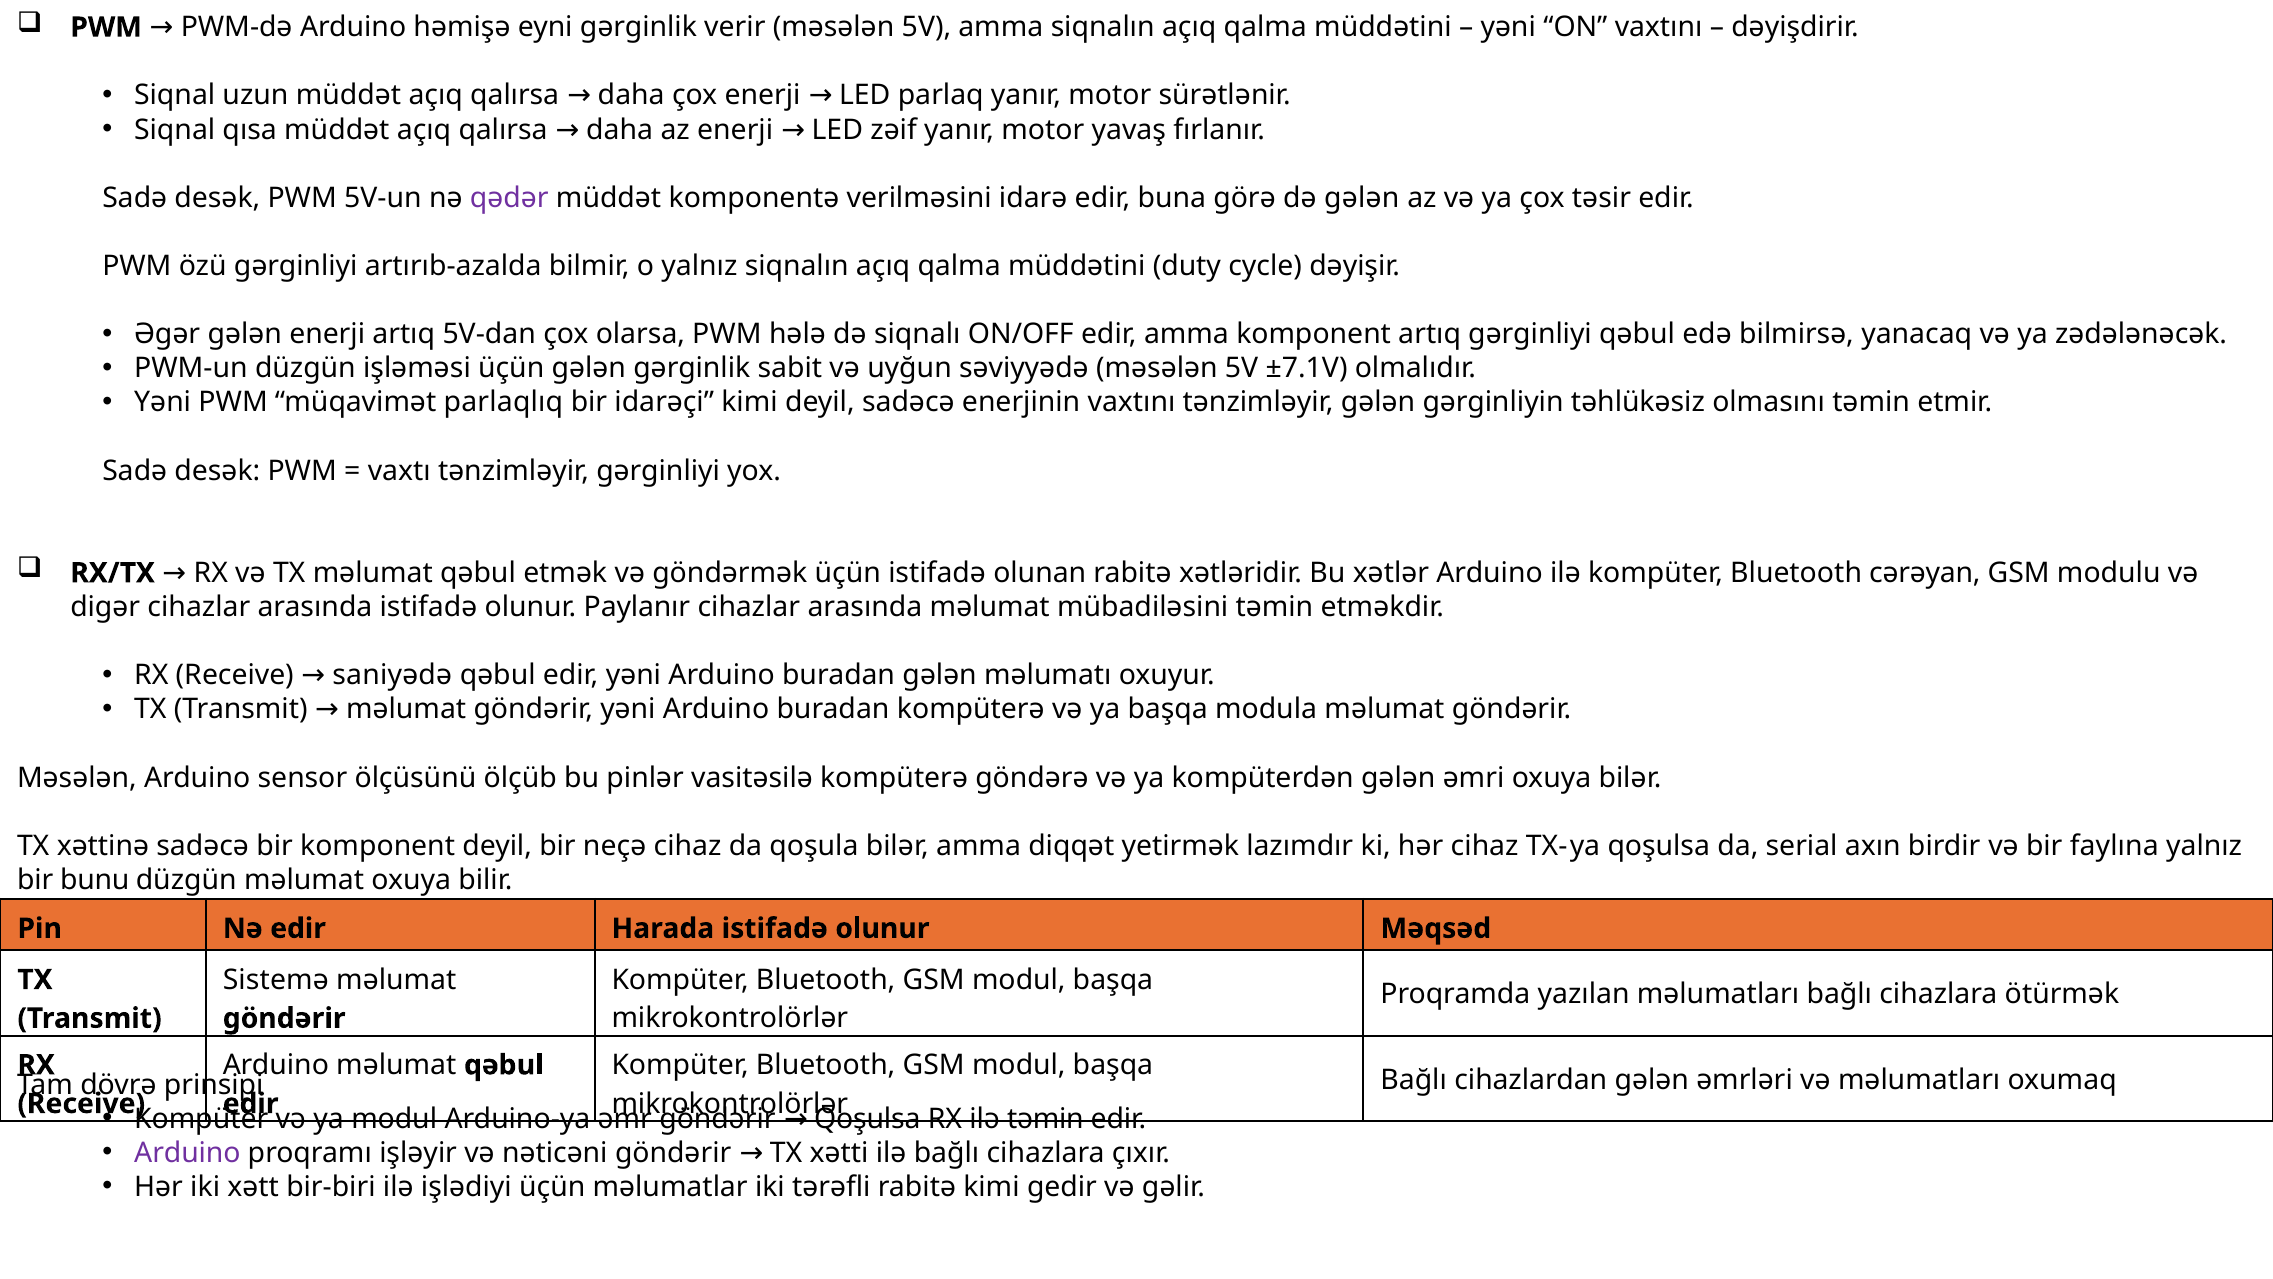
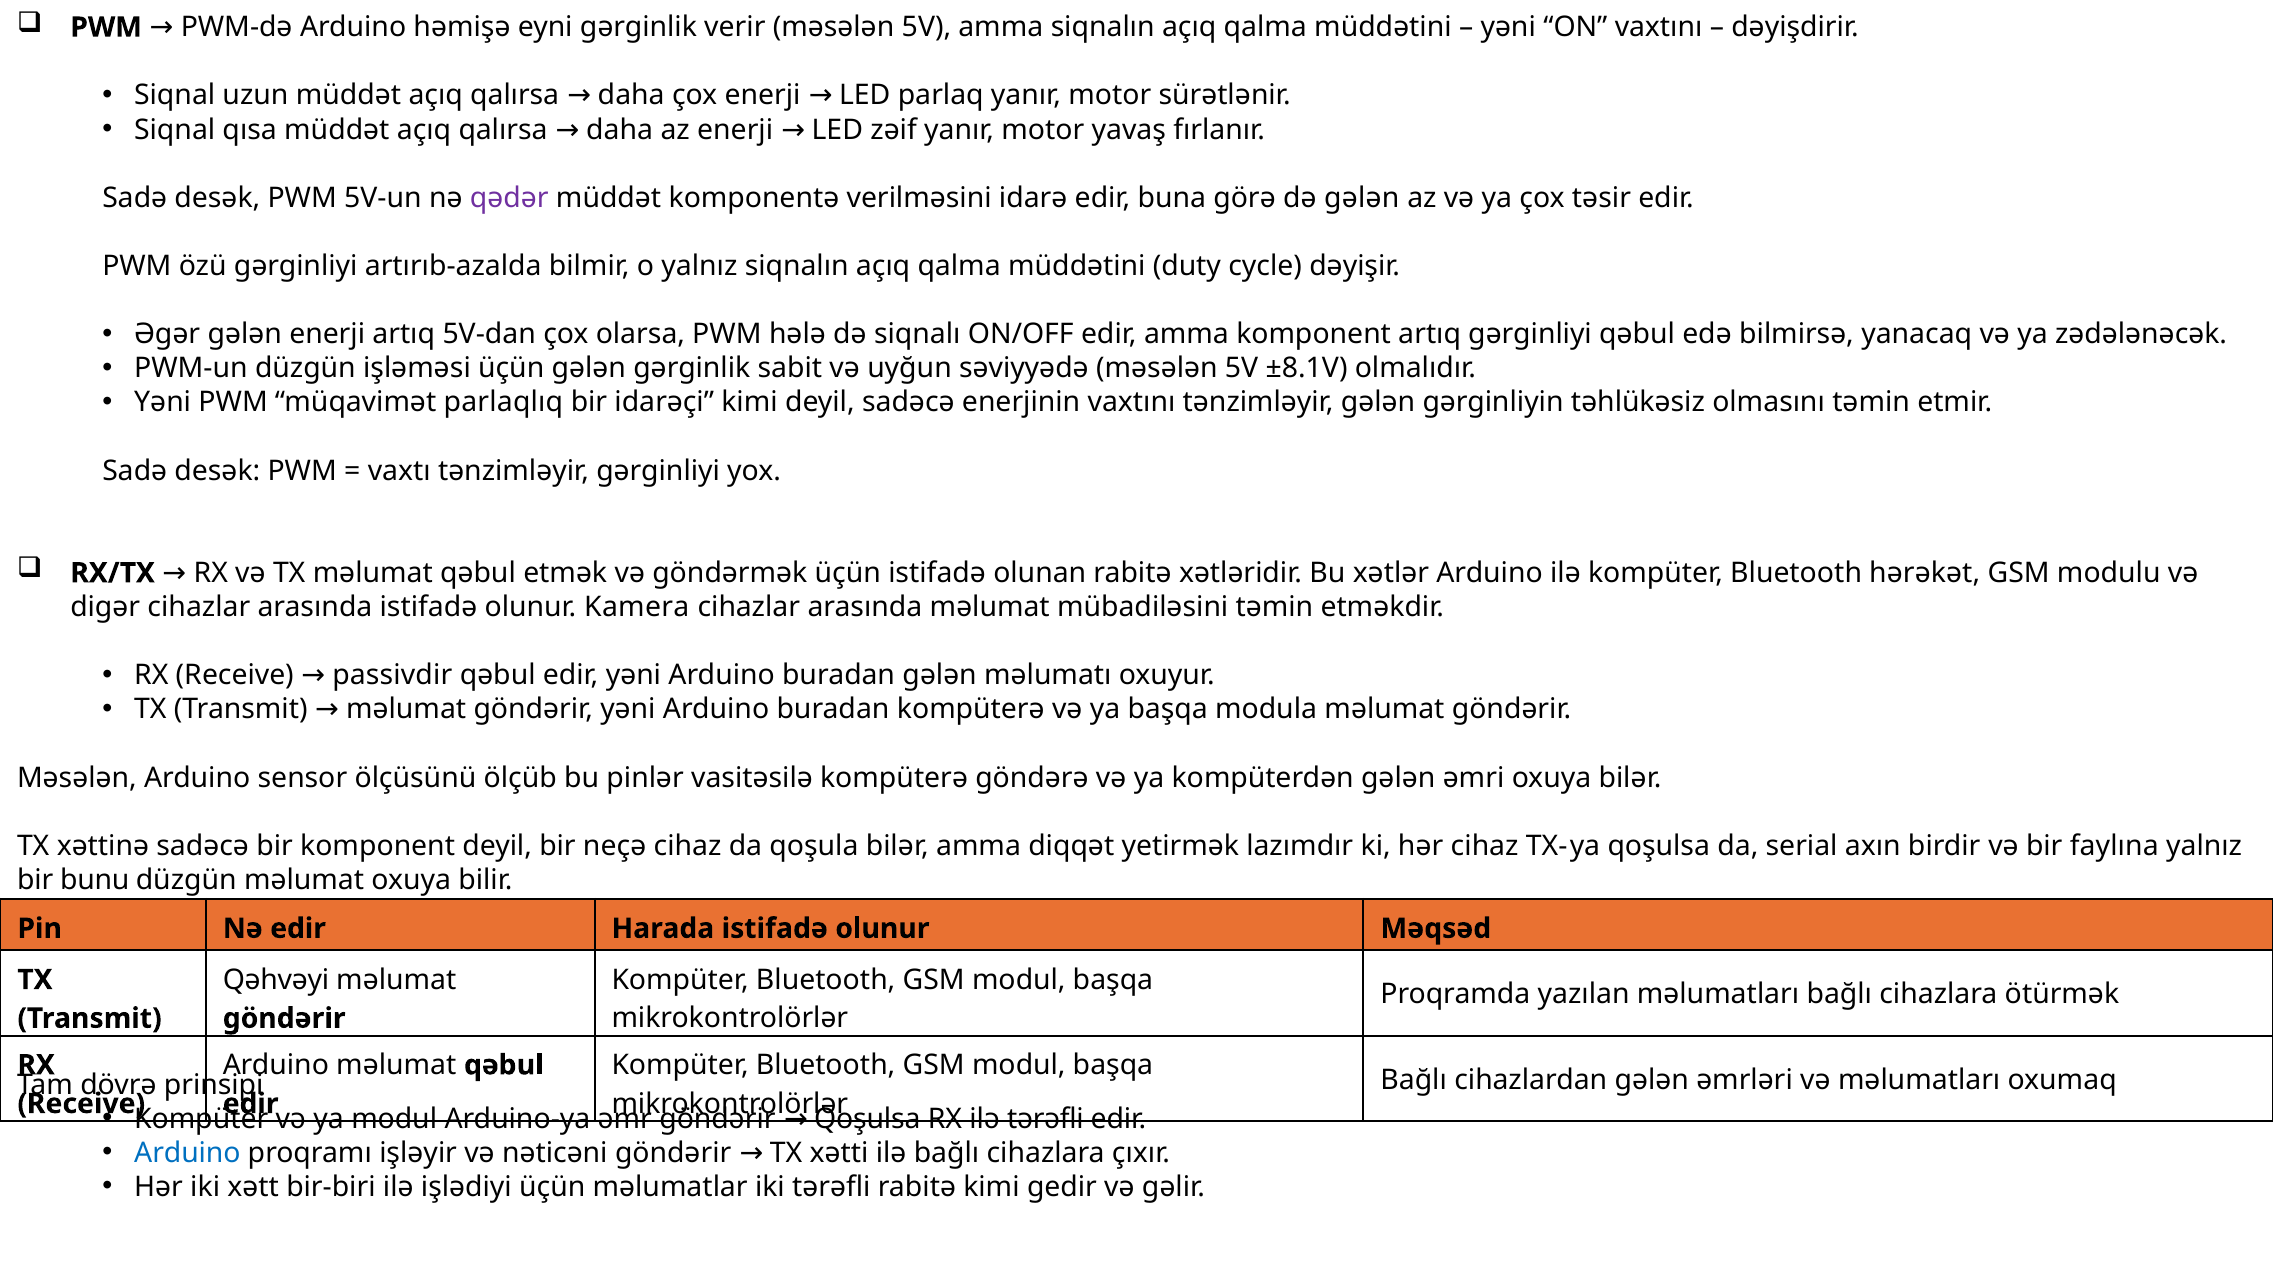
±7.1V: ±7.1V -> ±8.1V (1307, 368)
cərəyan: cərəyan -> hərəkət (1925, 573)
Paylanır: Paylanır -> Kamera (637, 607)
saniyədə: saniyədə -> passivdir (392, 675)
Sistemə: Sistemə -> Qəhvəyi (276, 979)
ilə təmin: təmin -> tərəfli (1045, 1118)
Arduino colour: purple -> blue (187, 1152)
